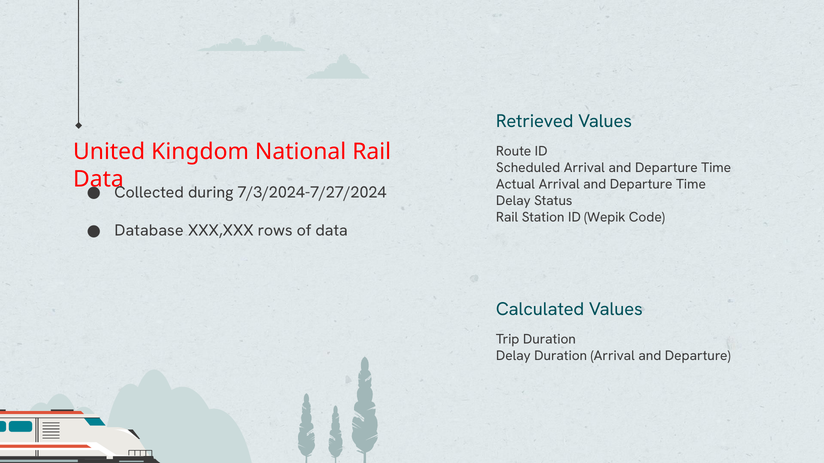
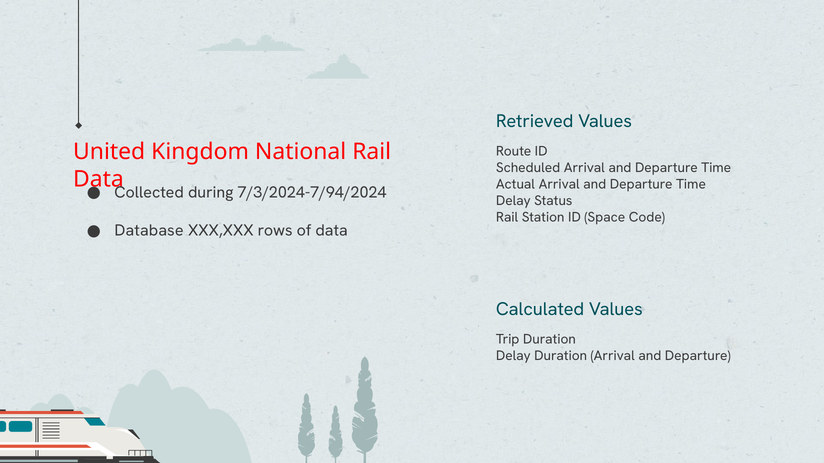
7/3/2024-7/27/2024: 7/3/2024-7/27/2024 -> 7/3/2024-7/94/2024 (312, 192)
Wepik: Wepik -> Space (605, 218)
